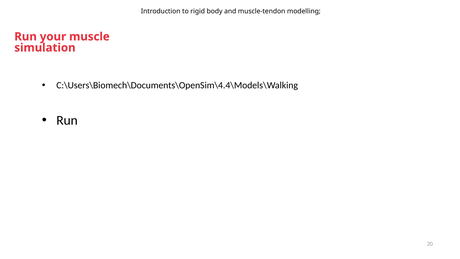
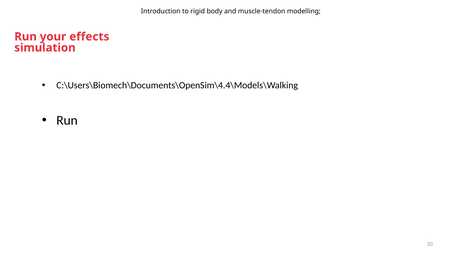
muscle: muscle -> effects (89, 37)
